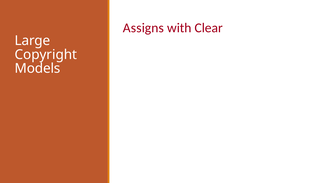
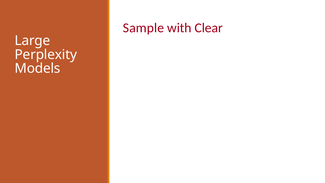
Assigns: Assigns -> Sample (143, 28)
Copyright: Copyright -> Perplexity (46, 55)
